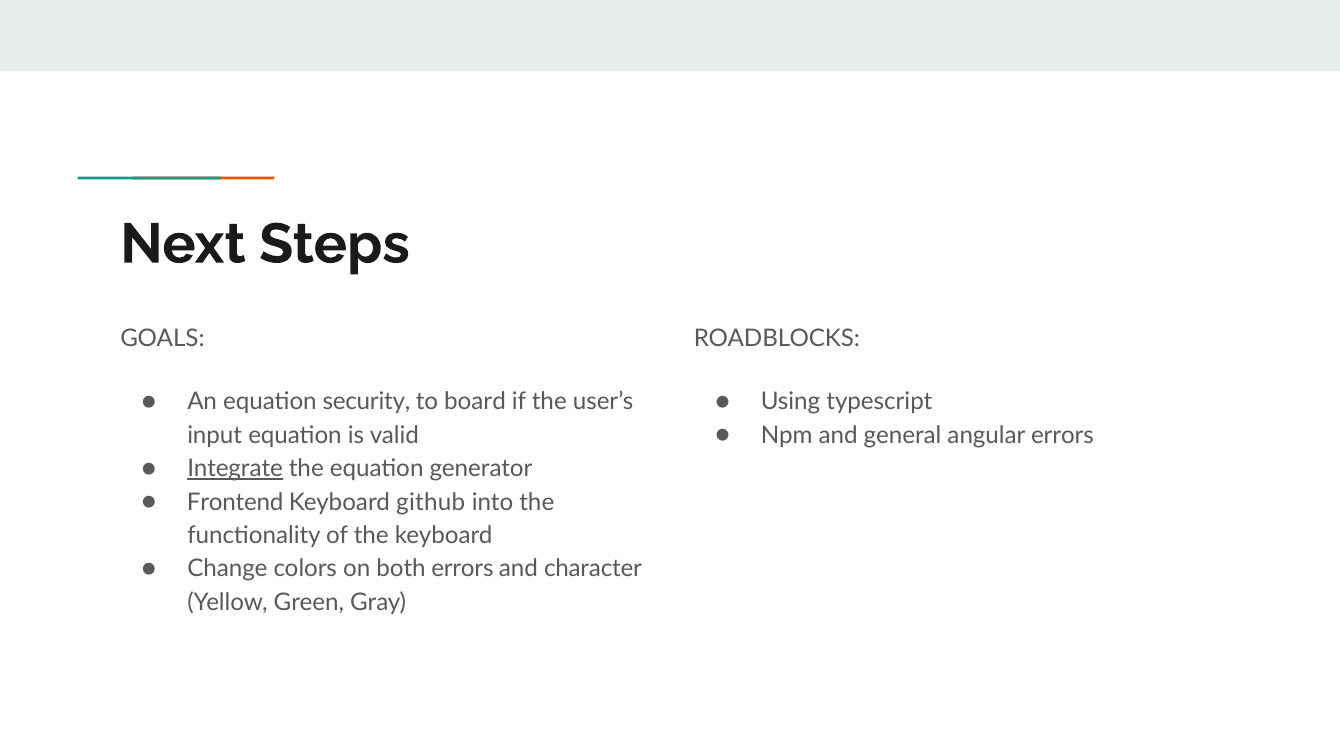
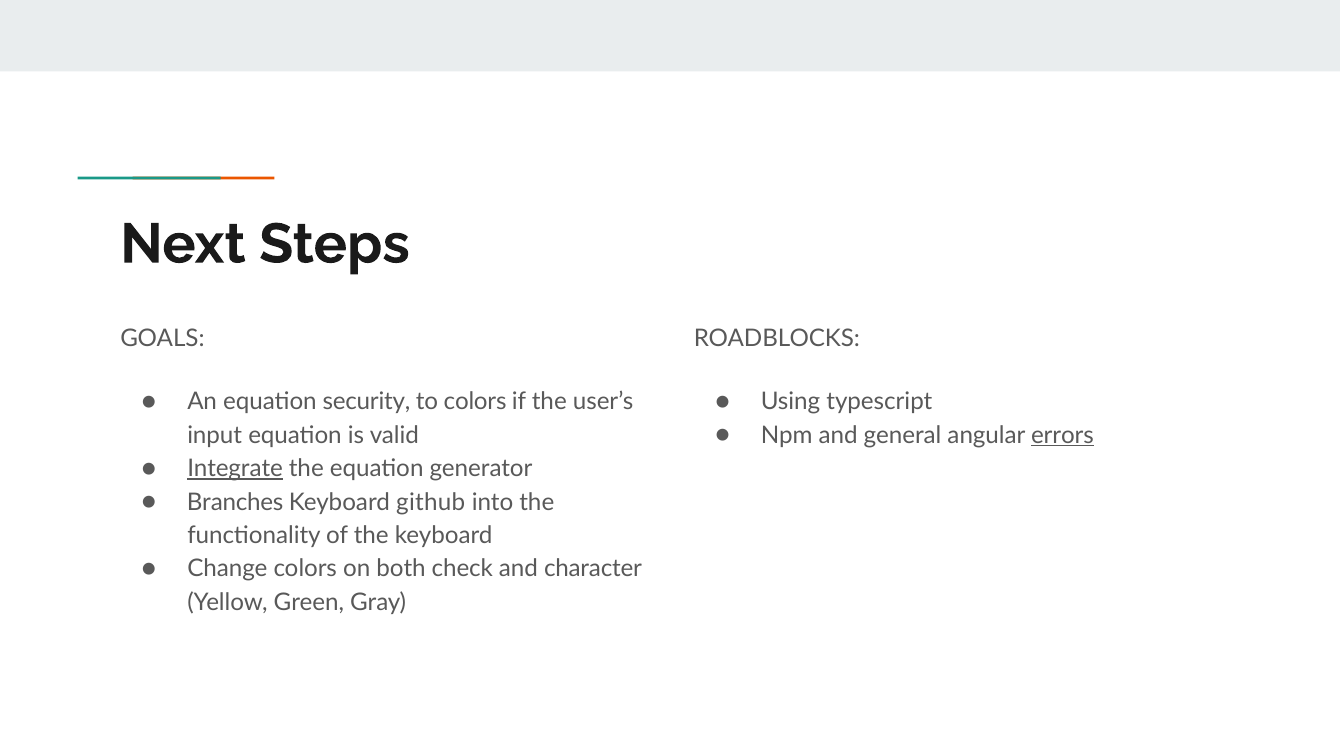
to board: board -> colors (475, 402)
errors underline: none -> present (1062, 435)
Frontend: Frontend -> Branches (235, 502)
both errors: errors -> check (462, 569)
